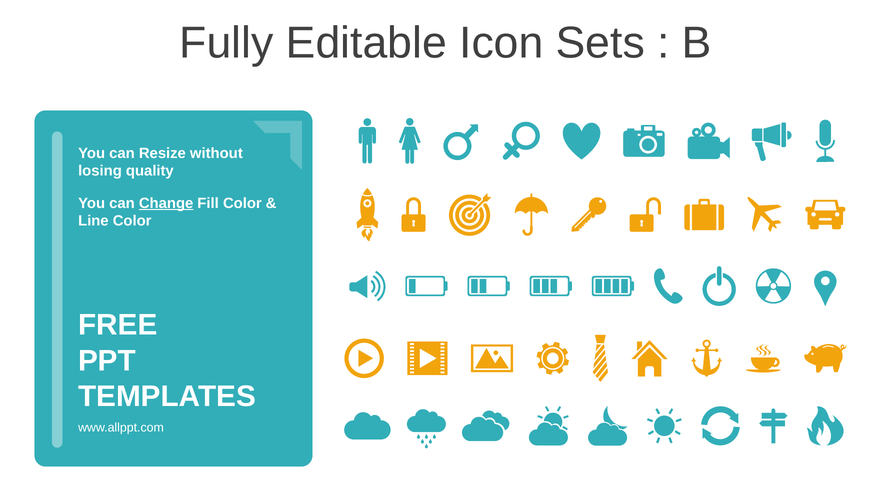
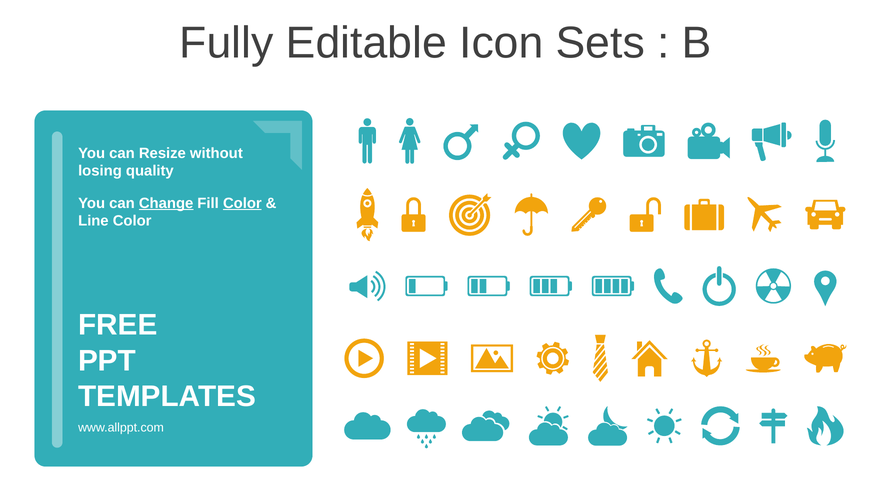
Color underline: none -> present (242, 203)
